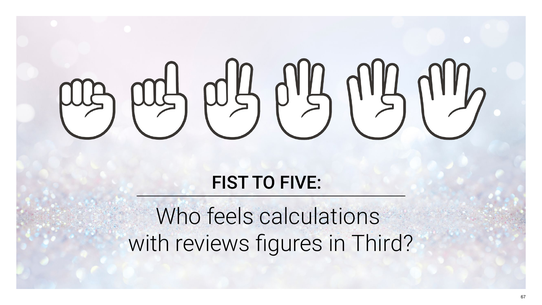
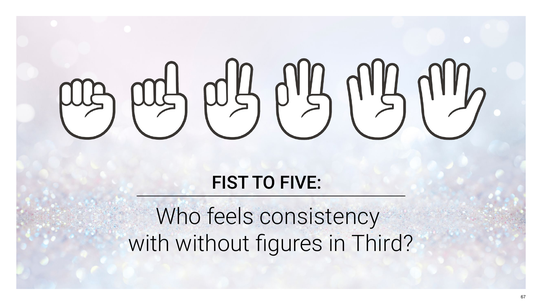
calculations: calculations -> consistency (320, 217)
reviews: reviews -> without (213, 244)
